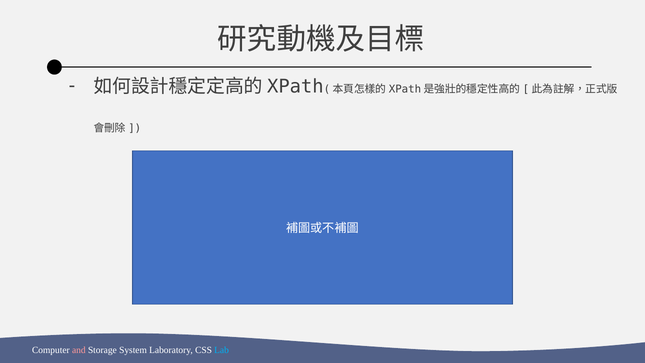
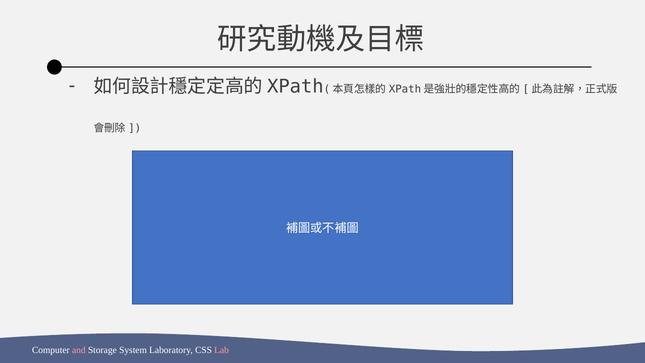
Lab colour: light blue -> pink (222, 350)
